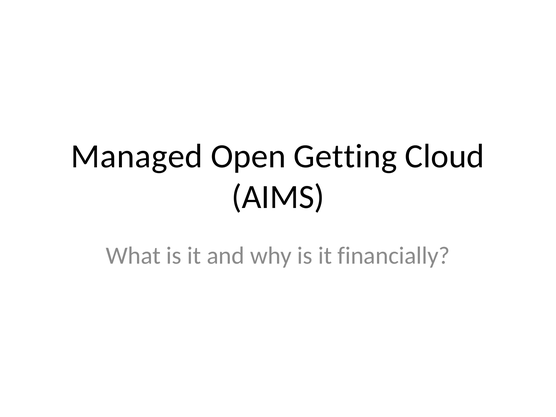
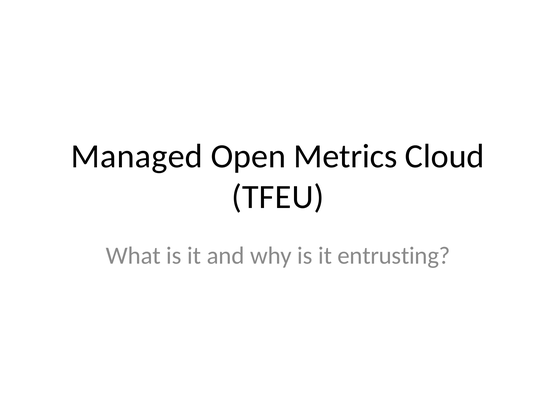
Getting: Getting -> Metrics (345, 156)
AIMS: AIMS -> TFEU (278, 197)
financially: financially -> entrusting (394, 256)
